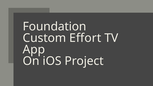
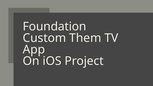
Effort: Effort -> Them (85, 38)
